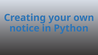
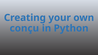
notice: notice -> conçu (24, 28)
